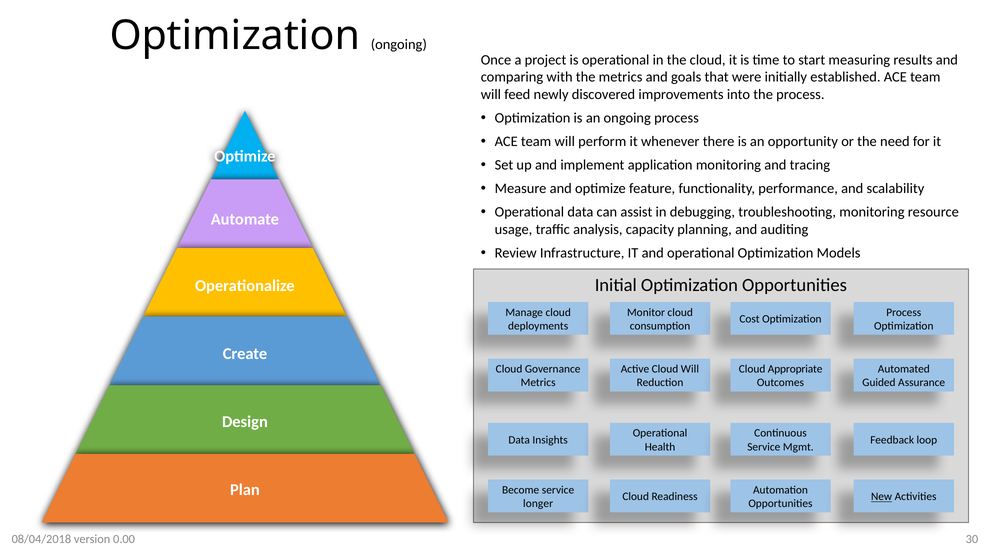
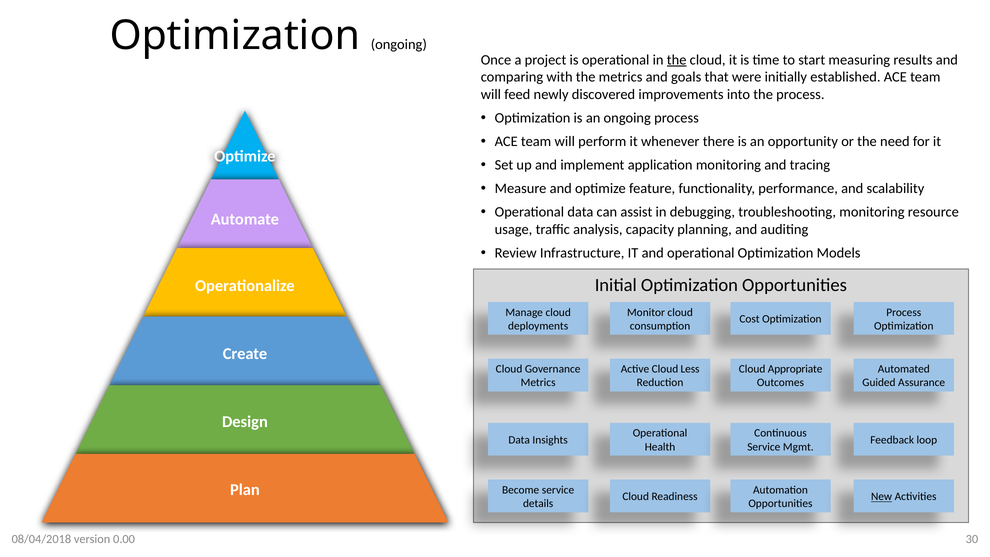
the underline: none -> present (677, 60)
Cloud Will: Will -> Less (690, 369)
longer: longer -> details (538, 503)
